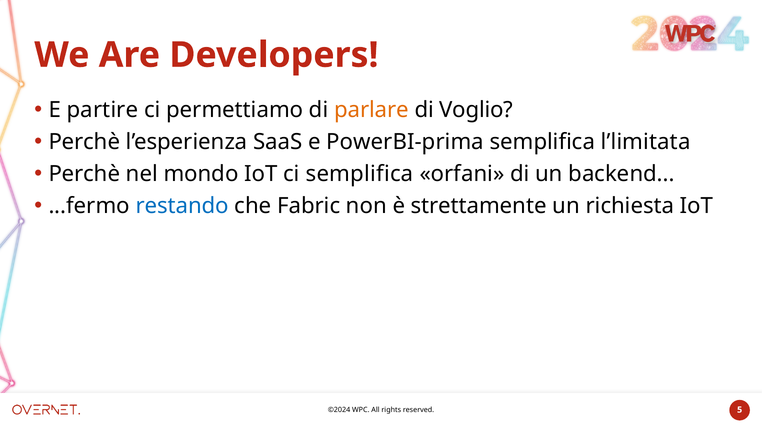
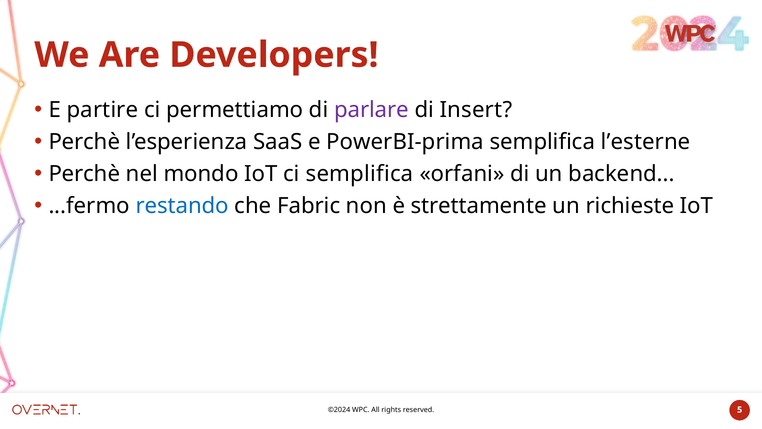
parlare colour: orange -> purple (372, 110)
Voglio: Voglio -> Insert (476, 110)
l’limitata: l’limitata -> l’esterne (646, 142)
richiesta: richiesta -> richieste (630, 206)
